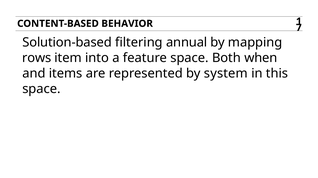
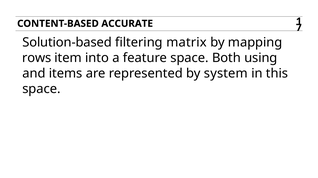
BEHAVIOR: BEHAVIOR -> ACCURATE (127, 24)
annual: annual -> matrix (187, 43)
when: when -> using (261, 58)
